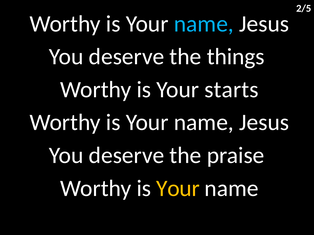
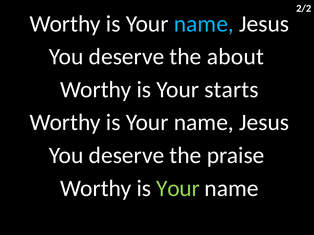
2/5: 2/5 -> 2/2 (304, 9)
things: things -> about (235, 57)
Your colour: yellow -> light green (178, 189)
